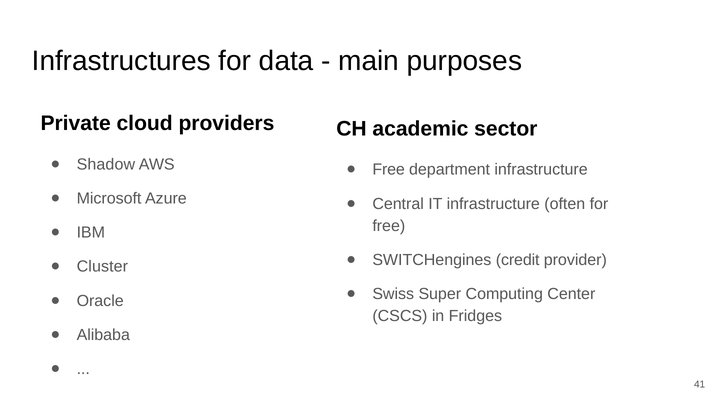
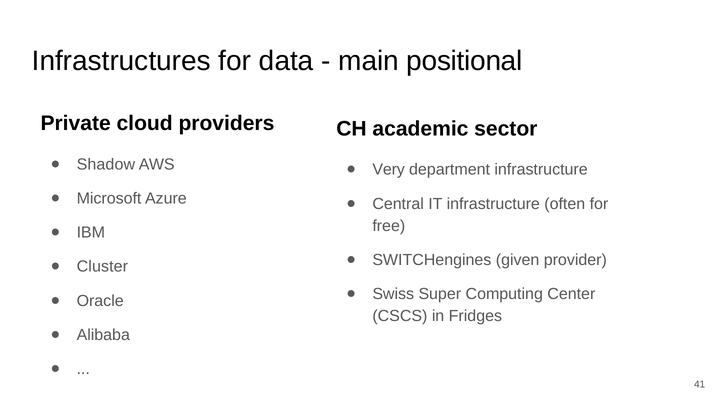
purposes: purposes -> positional (465, 61)
Free: Free -> Very (389, 170)
credit: credit -> given (518, 260)
